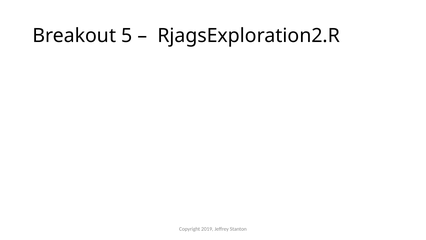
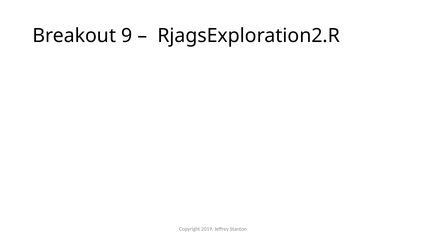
5: 5 -> 9 (127, 36)
